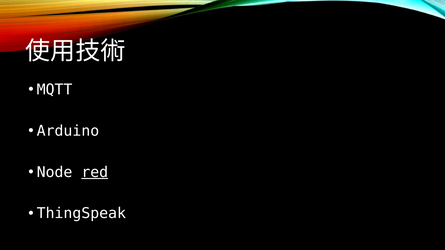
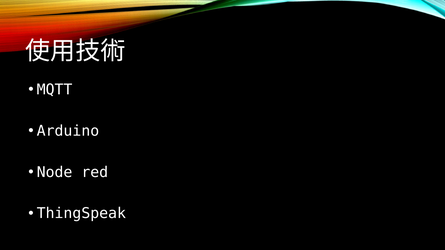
red underline: present -> none (95, 172)
